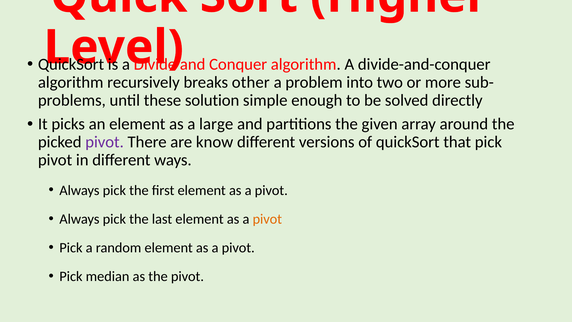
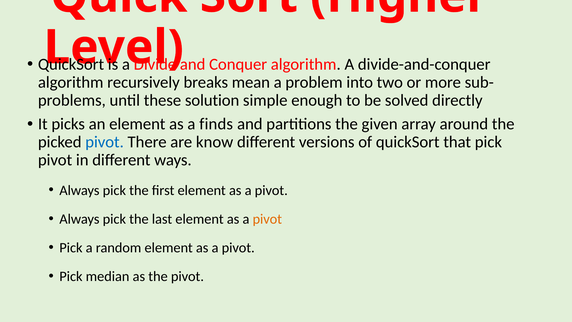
other: other -> mean (251, 82)
large: large -> finds (216, 124)
pivot colour: purple -> blue (105, 142)
